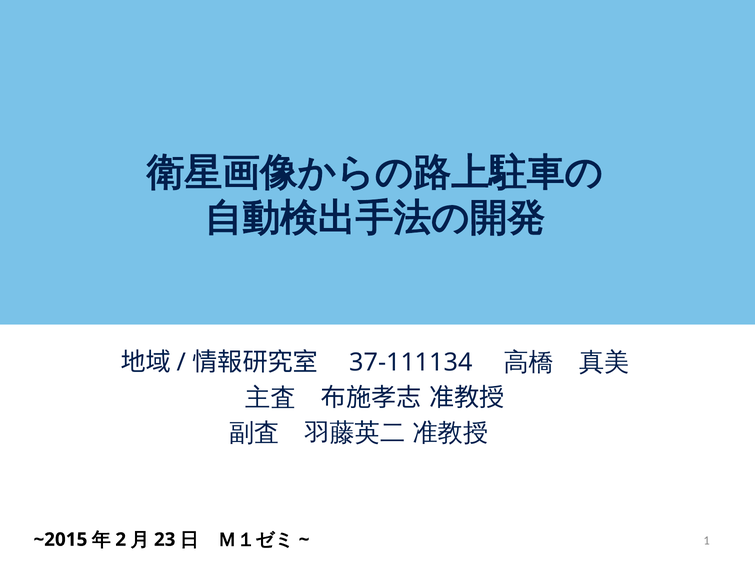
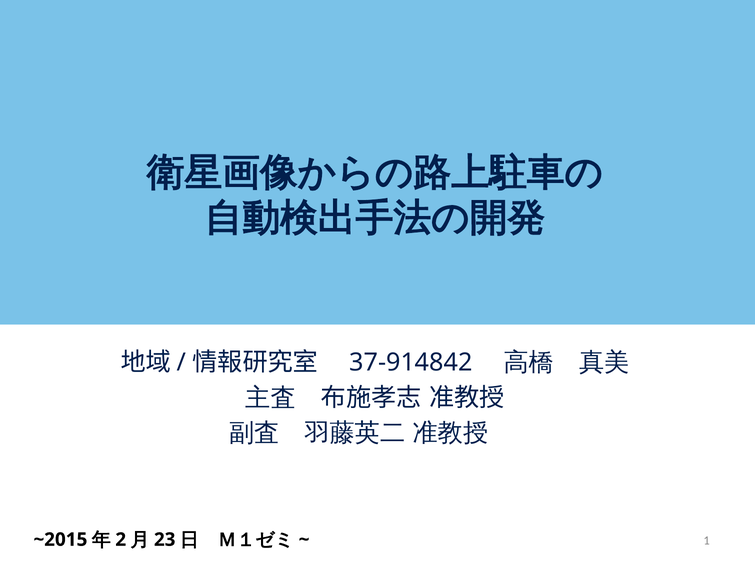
37-111134: 37-111134 -> 37-914842 (411, 363)
